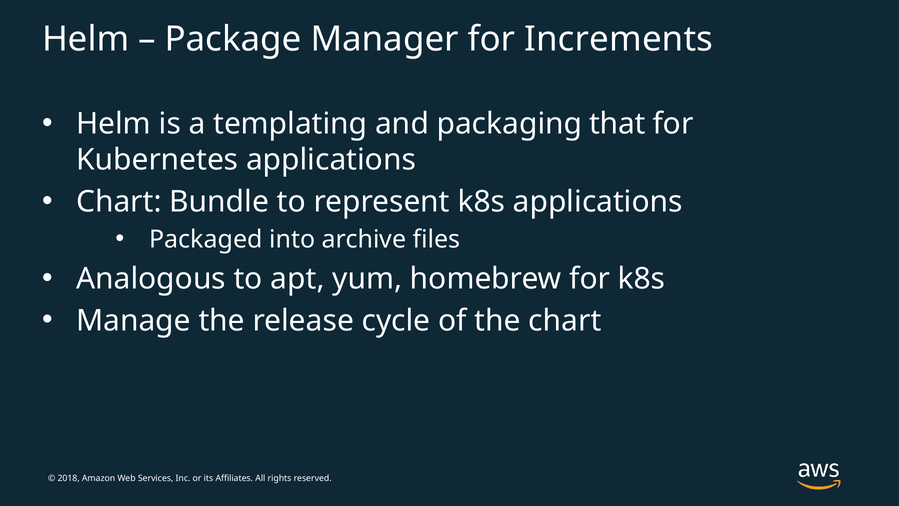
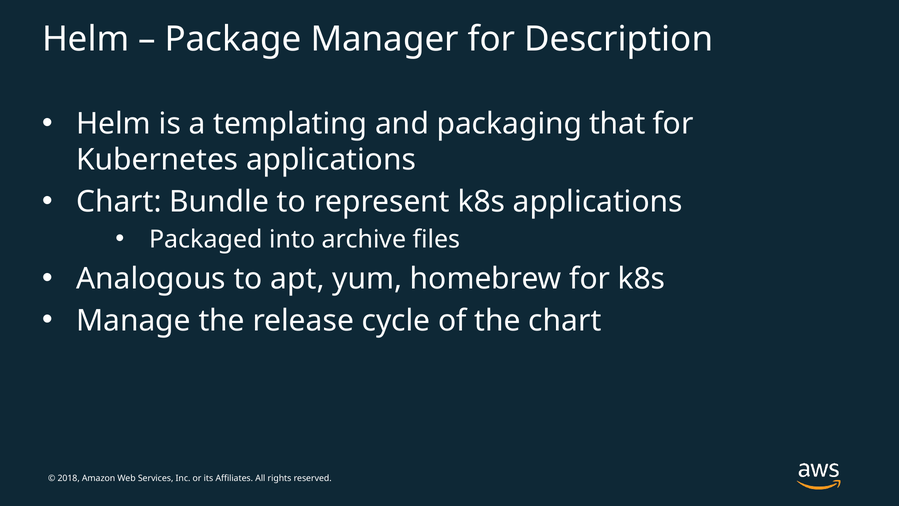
Increments: Increments -> Description (619, 39)
